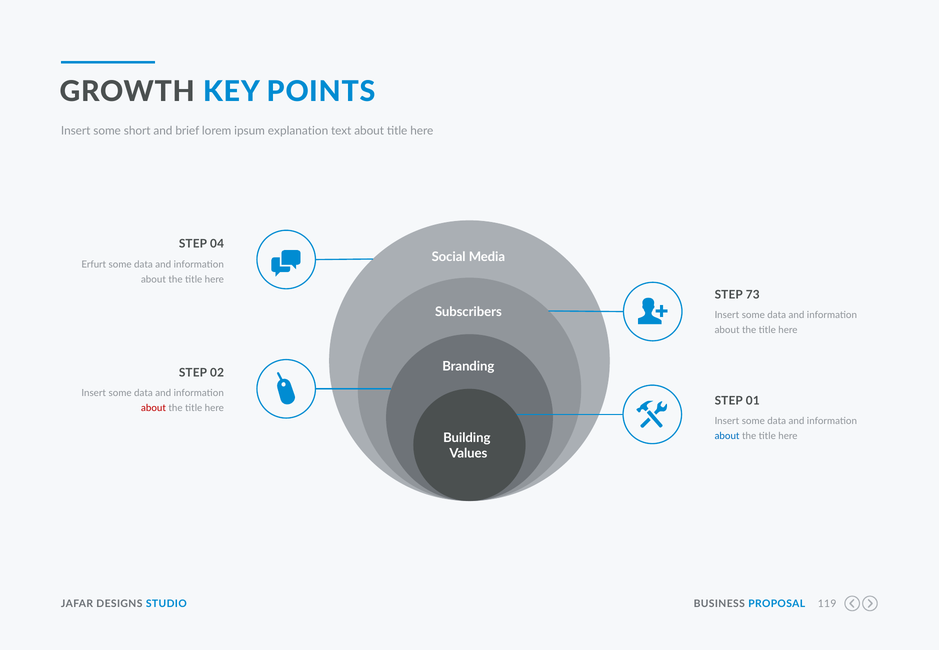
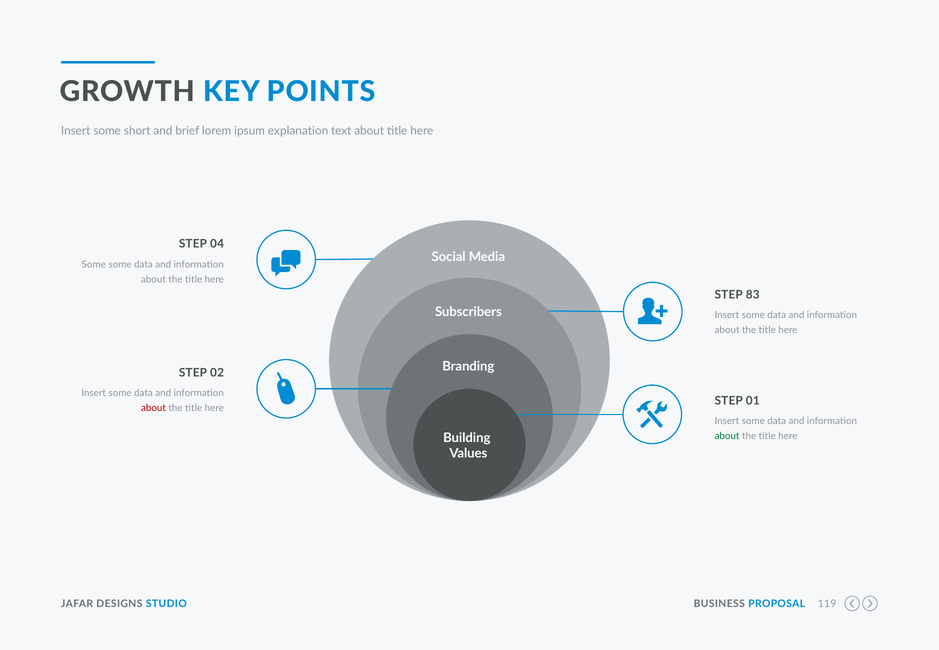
Erfurt: Erfurt -> Some (94, 264)
73: 73 -> 83 (753, 295)
about colour: blue -> green (727, 436)
